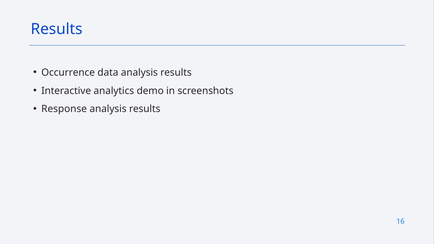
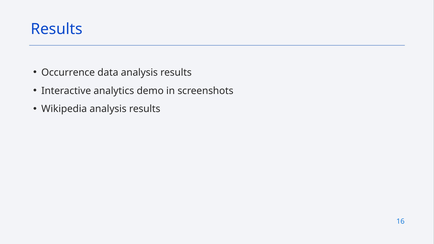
Response: Response -> Wikipedia (64, 109)
